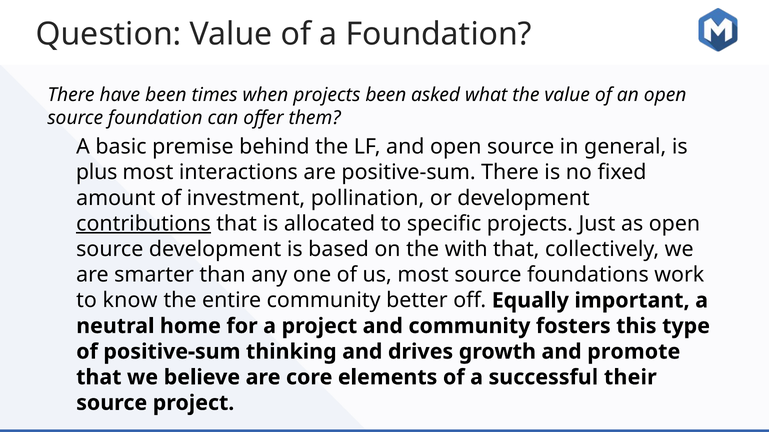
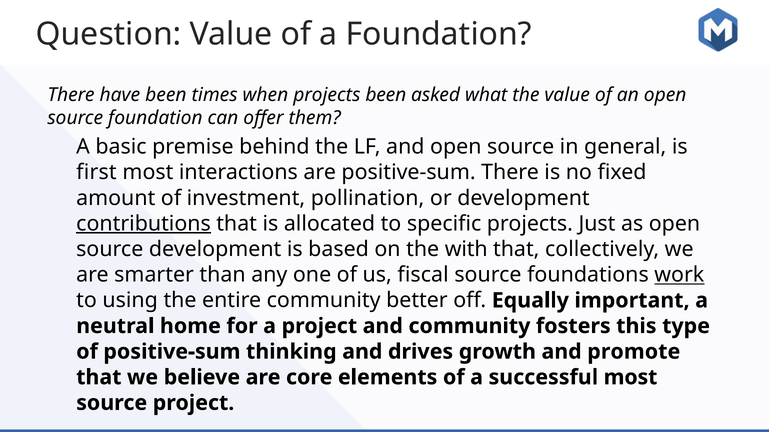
plus: plus -> first (96, 173)
us most: most -> fiscal (423, 275)
work underline: none -> present (679, 275)
know: know -> using (130, 301)
successful their: their -> most (631, 378)
